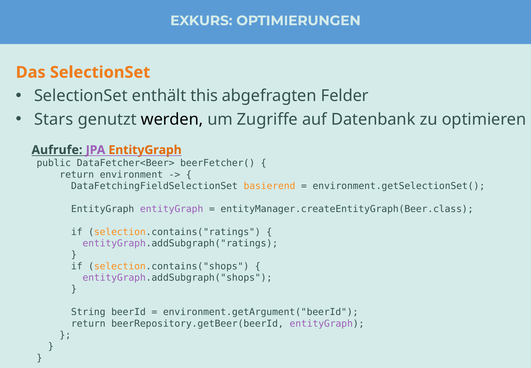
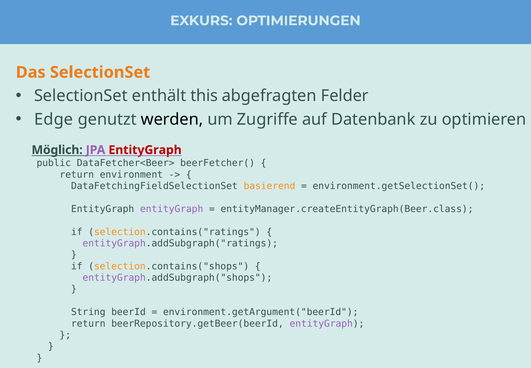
Stars: Stars -> Edge (54, 119)
Aufrufe: Aufrufe -> Möglich (57, 150)
EntityGraph colour: orange -> red (145, 150)
